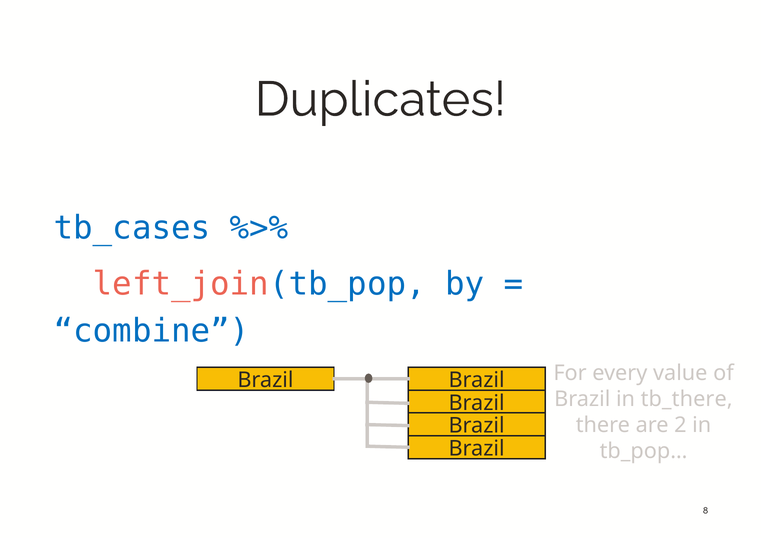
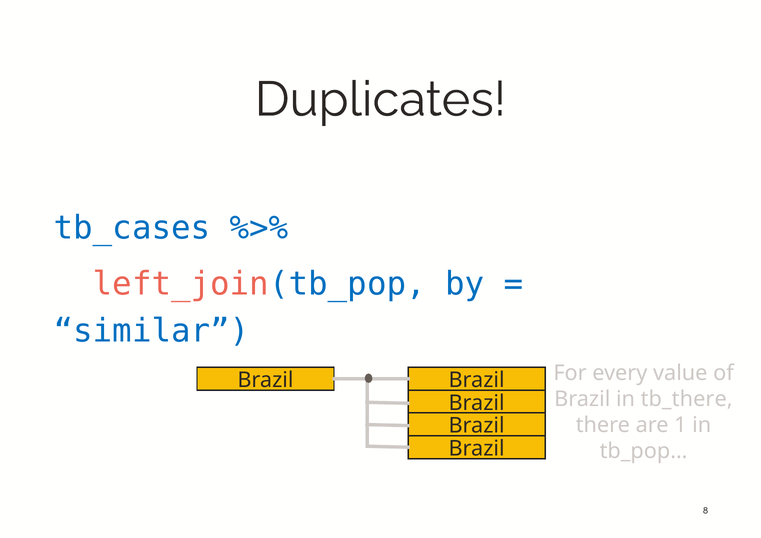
combine: combine -> similar (152, 331)
2: 2 -> 1 (680, 425)
